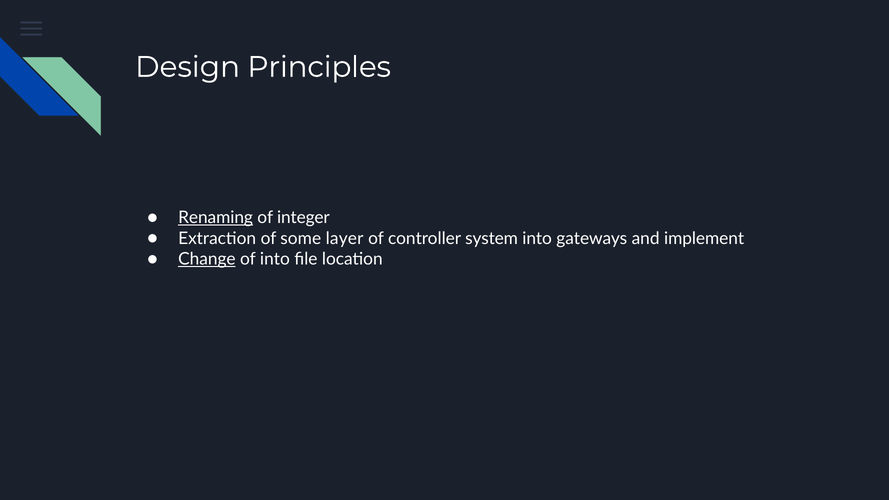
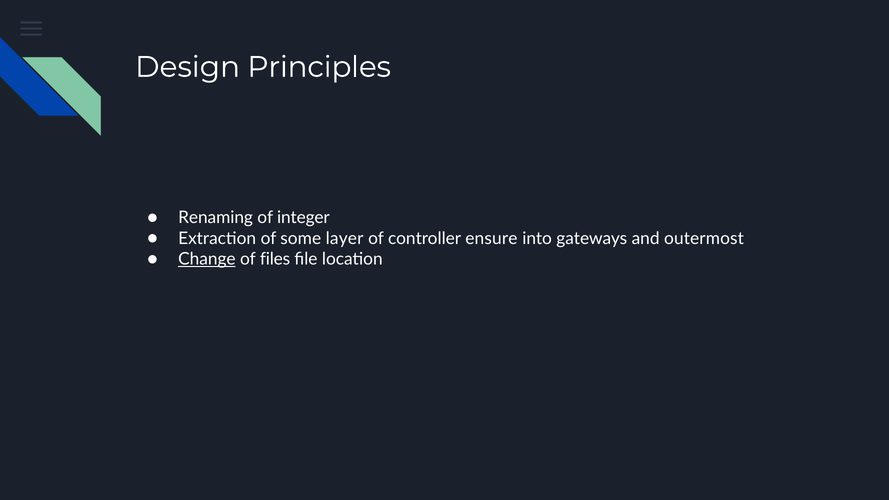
Renaming underline: present -> none (216, 218)
system: system -> ensure (491, 239)
implement: implement -> outermost (704, 239)
of into: into -> files (275, 259)
